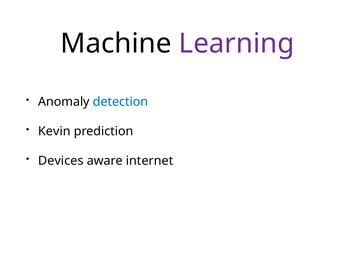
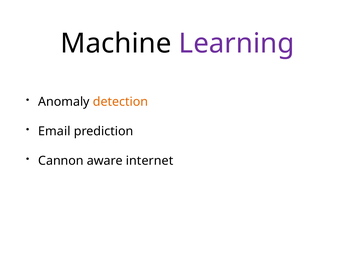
detection colour: blue -> orange (120, 102)
Kevin: Kevin -> Email (54, 131)
Devices: Devices -> Cannon (61, 161)
